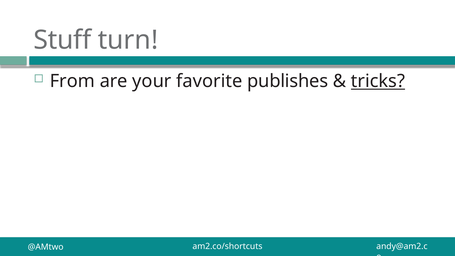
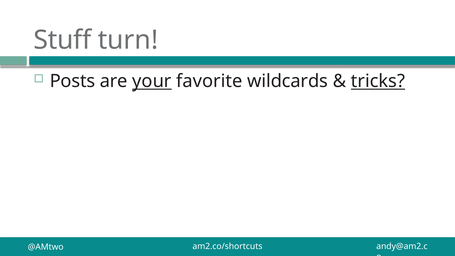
From: From -> Posts (72, 81)
your underline: none -> present (152, 81)
publishes: publishes -> wildcards (288, 81)
